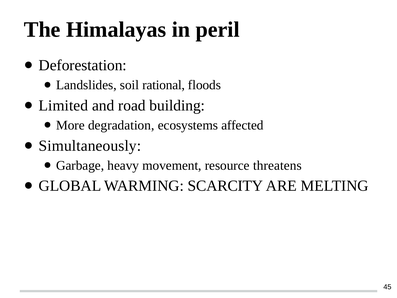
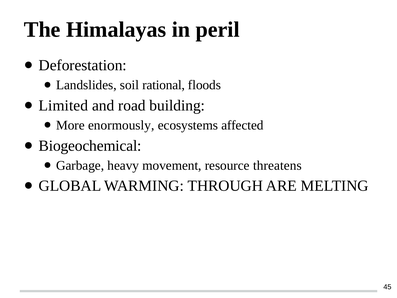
degradation: degradation -> enormously (121, 125)
Simultaneously: Simultaneously -> Biogeochemical (90, 146)
SCARCITY: SCARCITY -> THROUGH (225, 186)
